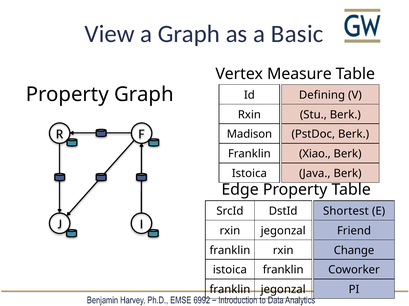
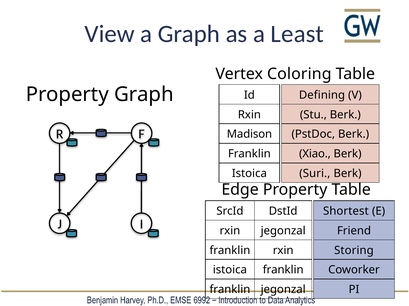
Basic: Basic -> Least (297, 34)
Measure: Measure -> Coloring (299, 74)
Java: Java -> Suri (315, 174)
Change: Change -> Storing (354, 251)
